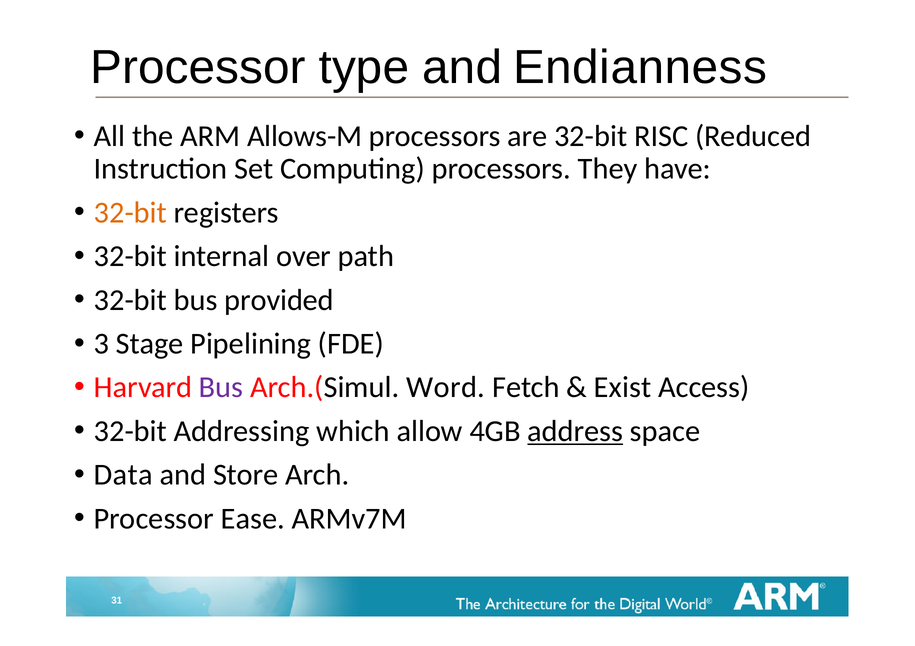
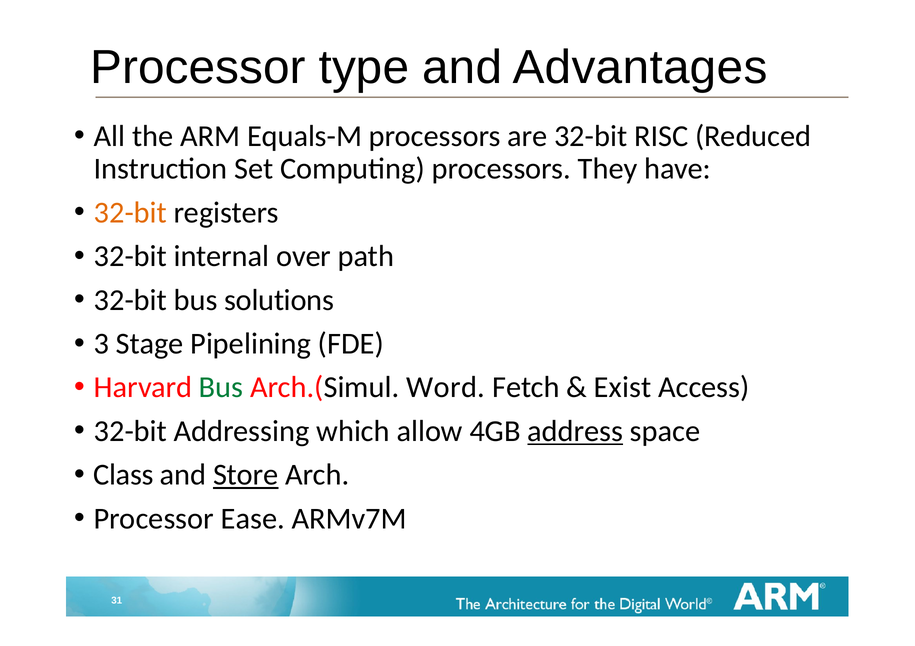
Endianness: Endianness -> Advantages (640, 68)
Allows-M: Allows-M -> Equals-M (305, 136)
provided: provided -> solutions (279, 300)
Bus colour: purple -> green (221, 388)
Data: Data -> Class (124, 475)
Store underline: none -> present (246, 475)
